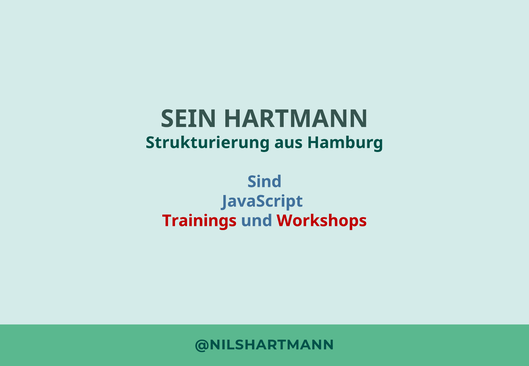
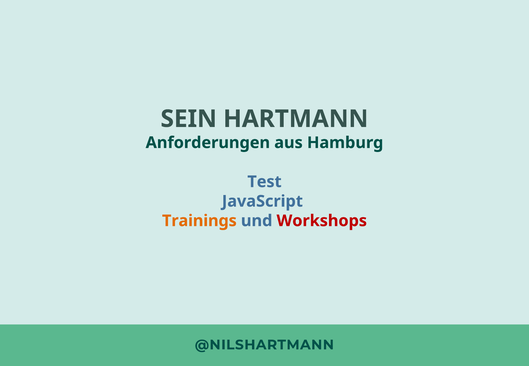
Strukturierung: Strukturierung -> Anforderungen (208, 143)
Sind: Sind -> Test (265, 182)
Trainings colour: red -> orange (199, 221)
